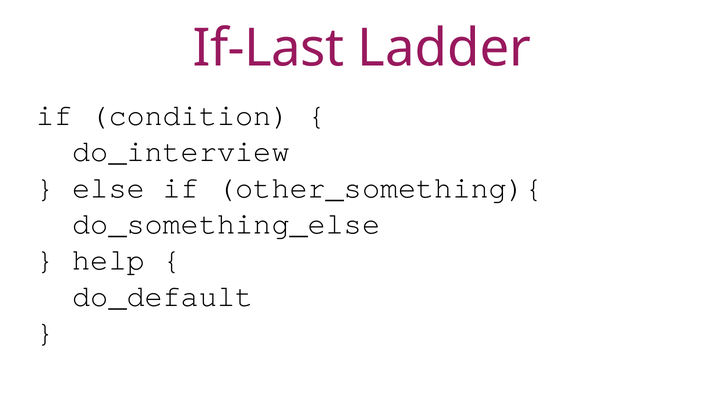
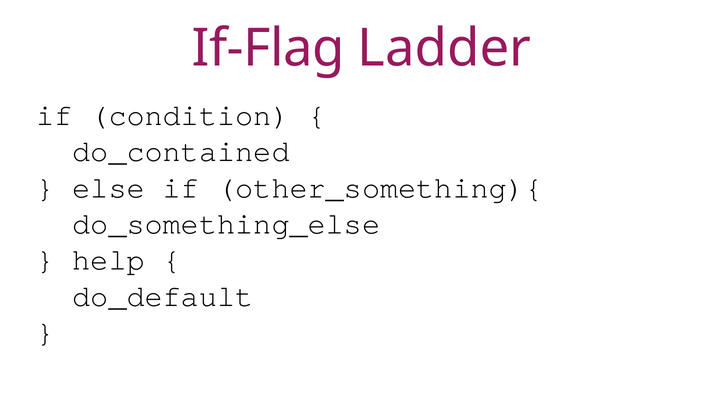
If-Last: If-Last -> If-Flag (268, 48)
do_interview: do_interview -> do_contained (181, 152)
